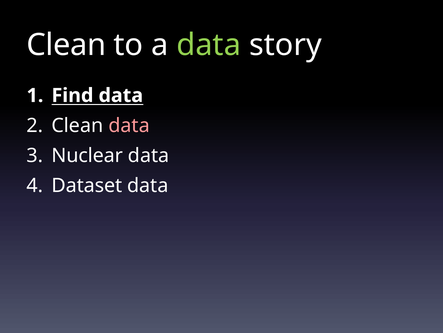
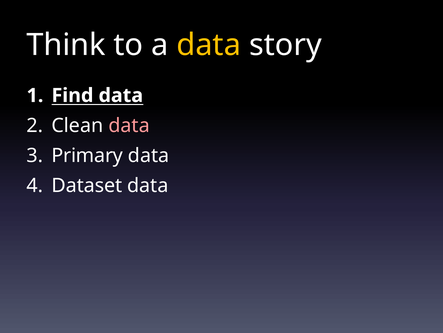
Clean: Clean -> Think (66, 45)
data colour: light green -> yellow (209, 45)
Nuclear: Nuclear -> Primary (87, 155)
